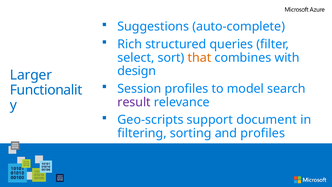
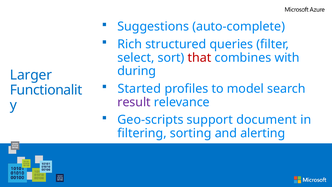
that colour: orange -> red (200, 58)
design: design -> during (137, 71)
Session: Session -> Started (139, 89)
and profiles: profiles -> alerting (263, 133)
